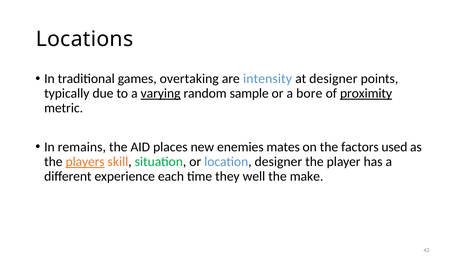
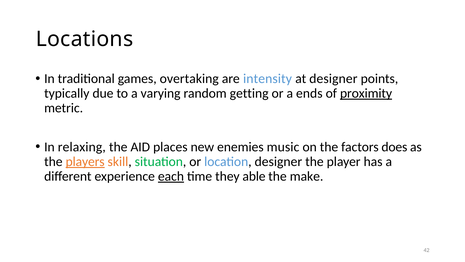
varying underline: present -> none (161, 93)
sample: sample -> getting (249, 93)
bore: bore -> ends (309, 93)
remains: remains -> relaxing (82, 147)
mates: mates -> music (283, 147)
used: used -> does (394, 147)
each underline: none -> present (171, 176)
well: well -> able (254, 176)
